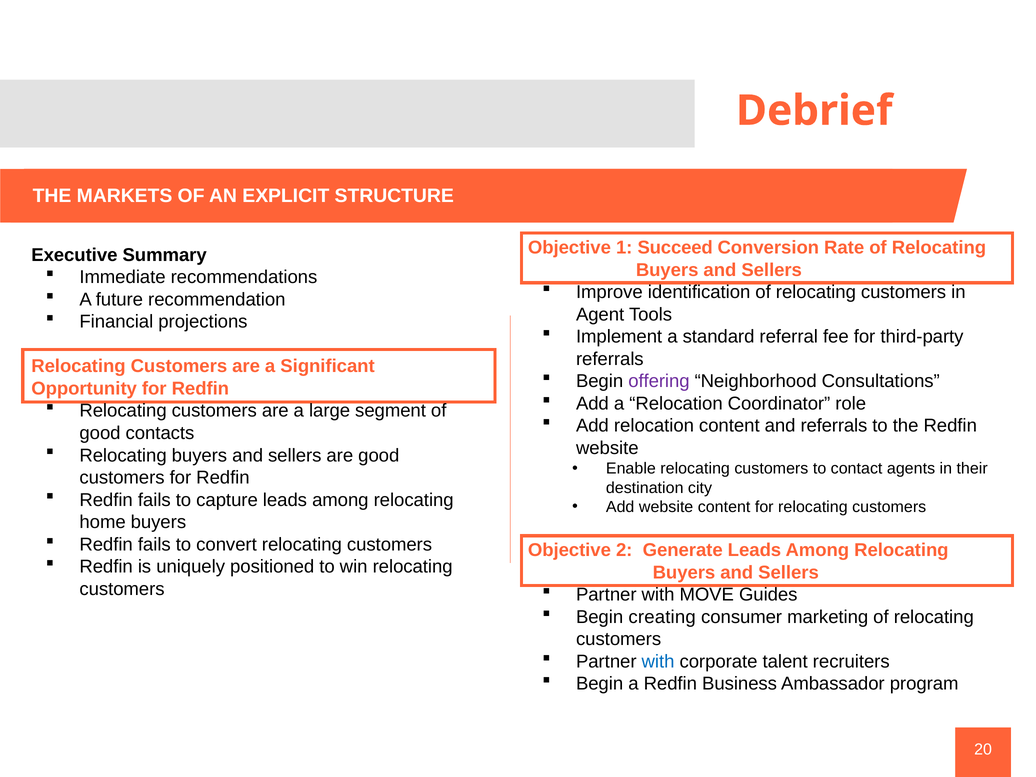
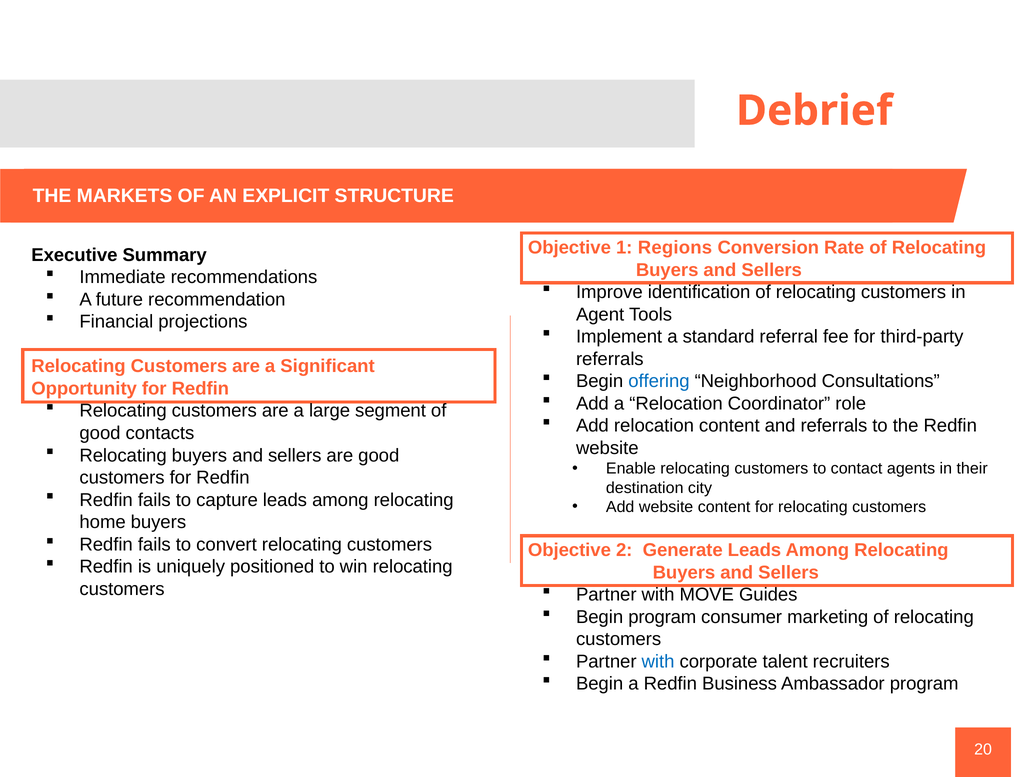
Succeed: Succeed -> Regions (675, 248)
offering colour: purple -> blue (659, 381)
Begin creating: creating -> program (662, 617)
